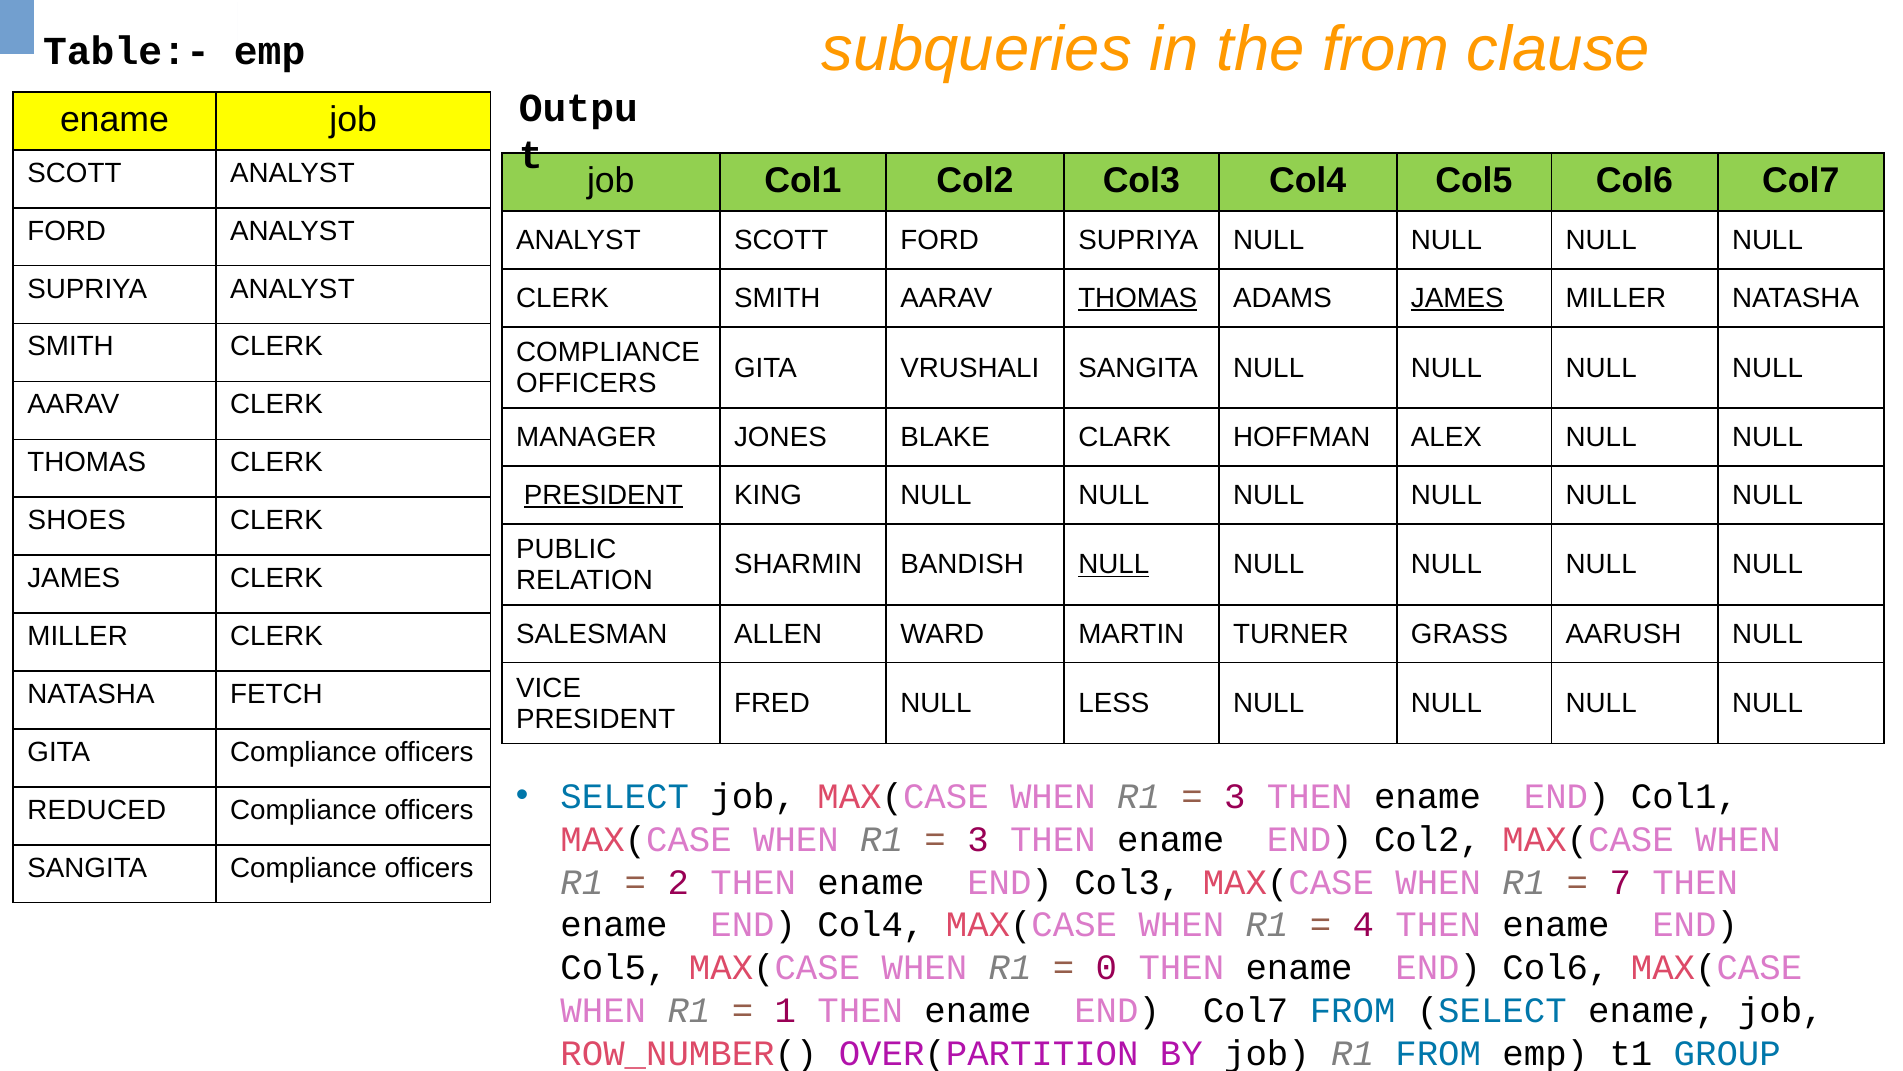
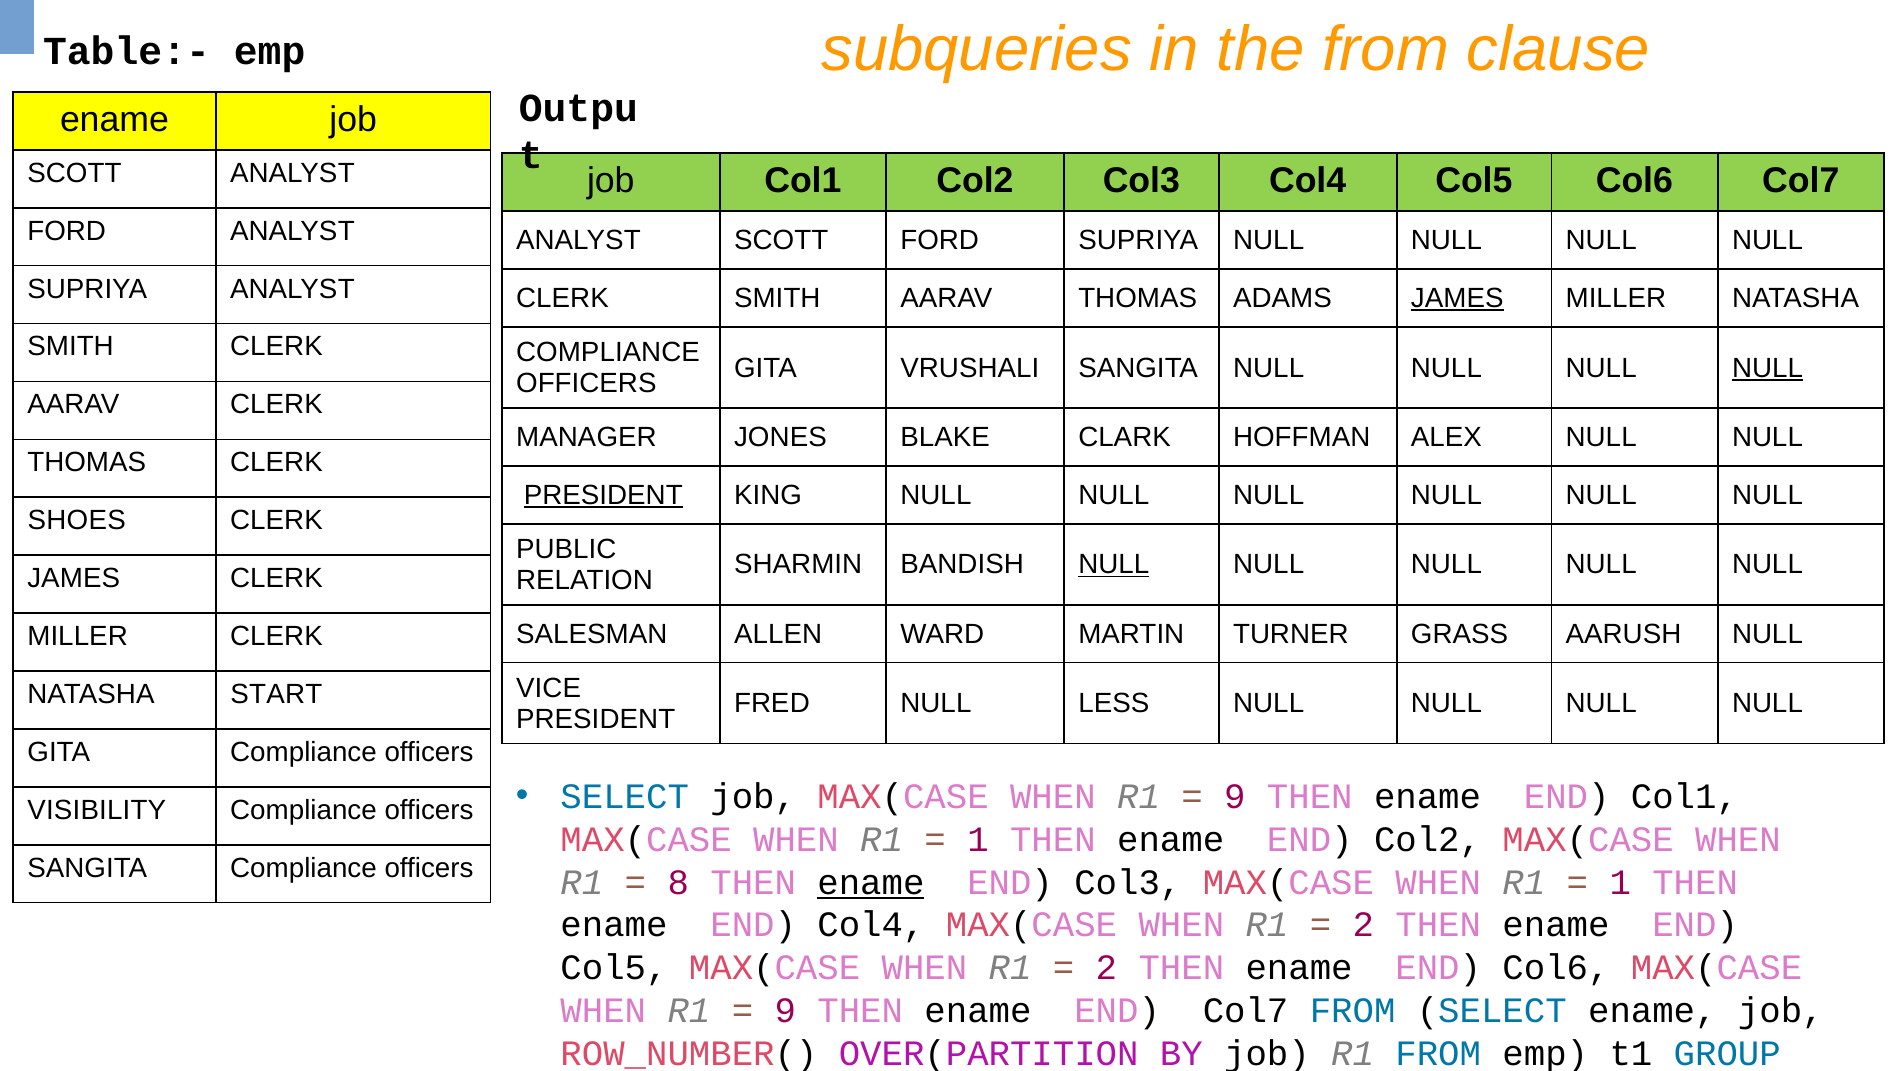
THOMAS underline: present -> none (1138, 298)
NULL underline: none -> present (1768, 368)
FETCH: FETCH -> START (276, 694)
3: 3 -> 9 (1235, 796)
REDUCED: REDUCED -> VISIBILITY (97, 810)
3: 3 -> 1 (978, 839)
2: 2 -> 8 (678, 882)
ename underline: none -> present (871, 882)
7: 7 -> 1 (1620, 882)
4: 4 -> 2 (1363, 925)
0: 0 -> 2 (1106, 967)
1: 1 -> 9 (785, 1010)
